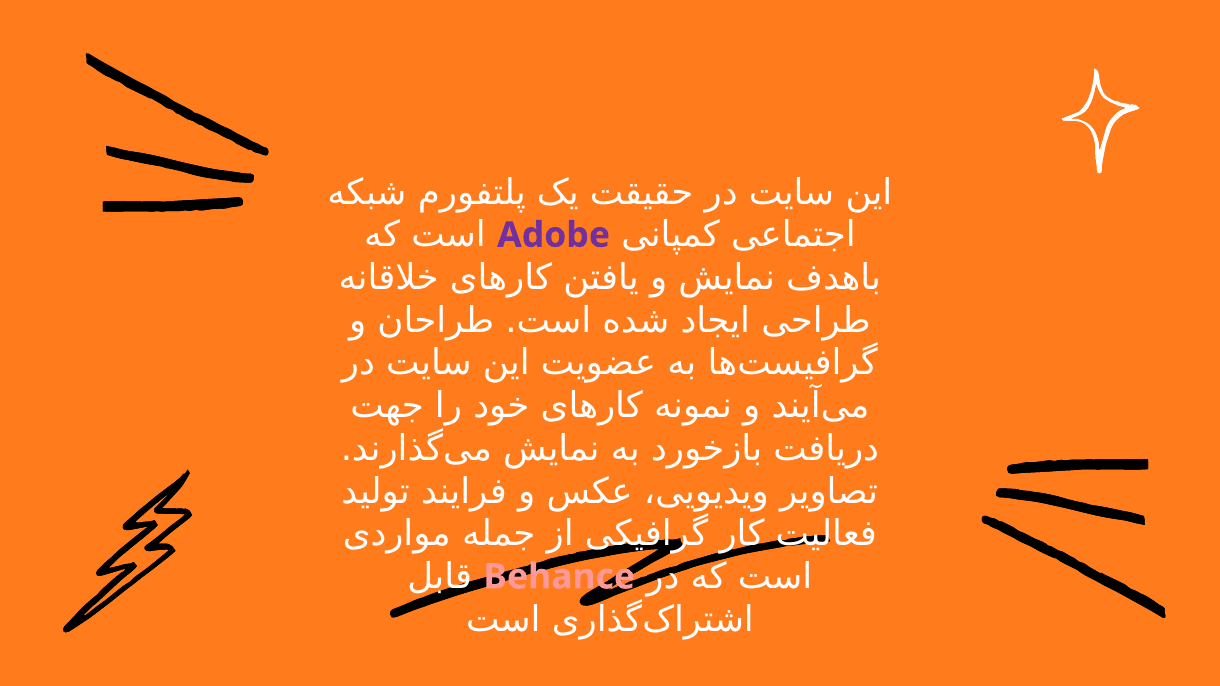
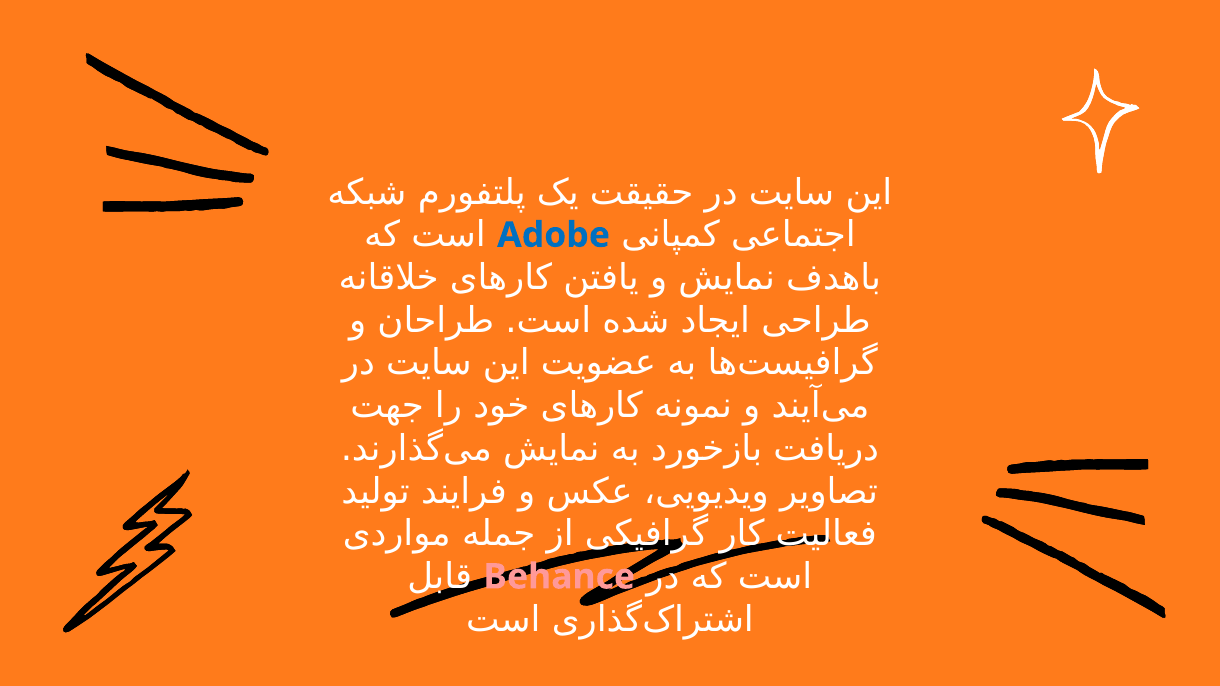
Adobe colour: purple -> blue (554, 235)
